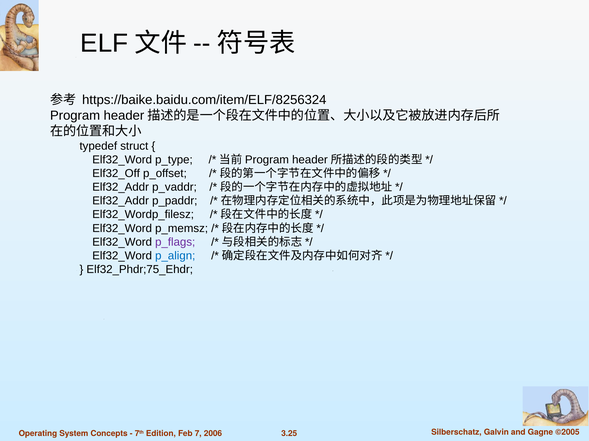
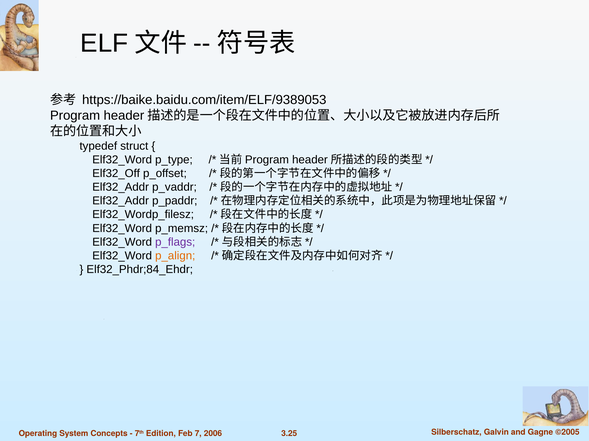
https://baike.baidu.com/item/ELF/8256324: https://baike.baidu.com/item/ELF/8256324 -> https://baike.baidu.com/item/ELF/9389053 (204, 100)
p_align colour: blue -> orange (175, 256)
Elf32_Phdr;75_Ehdr: Elf32_Phdr;75_Ehdr -> Elf32_Phdr;84_Ehdr (140, 270)
